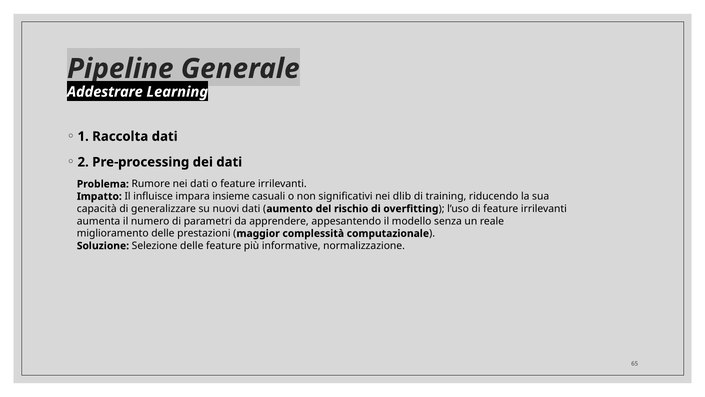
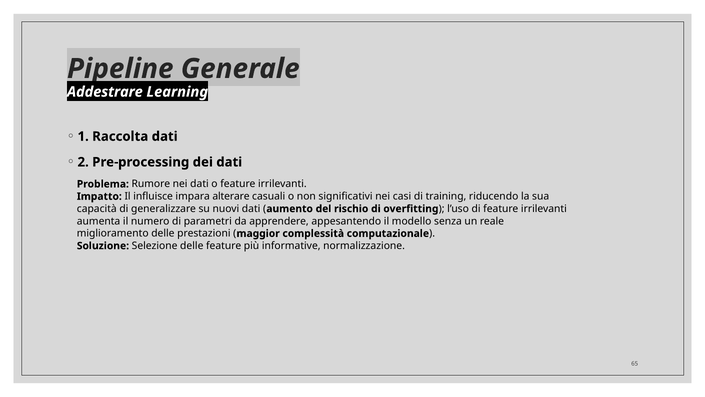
insieme: insieme -> alterare (231, 196)
dlib: dlib -> casi (402, 196)
